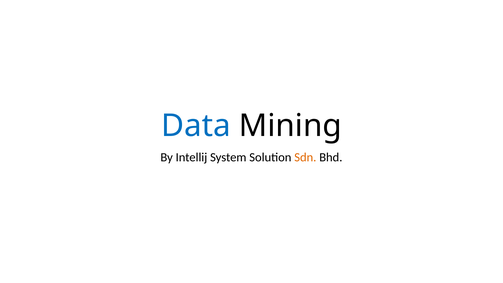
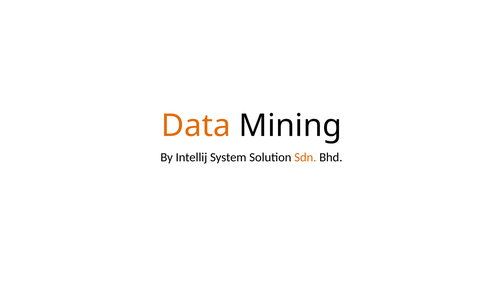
Data colour: blue -> orange (196, 126)
